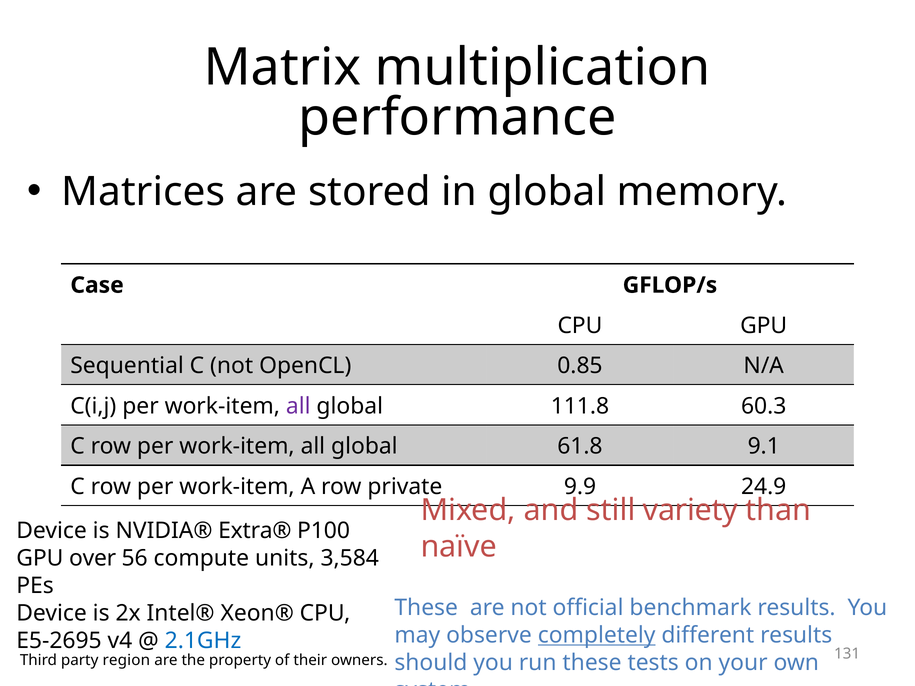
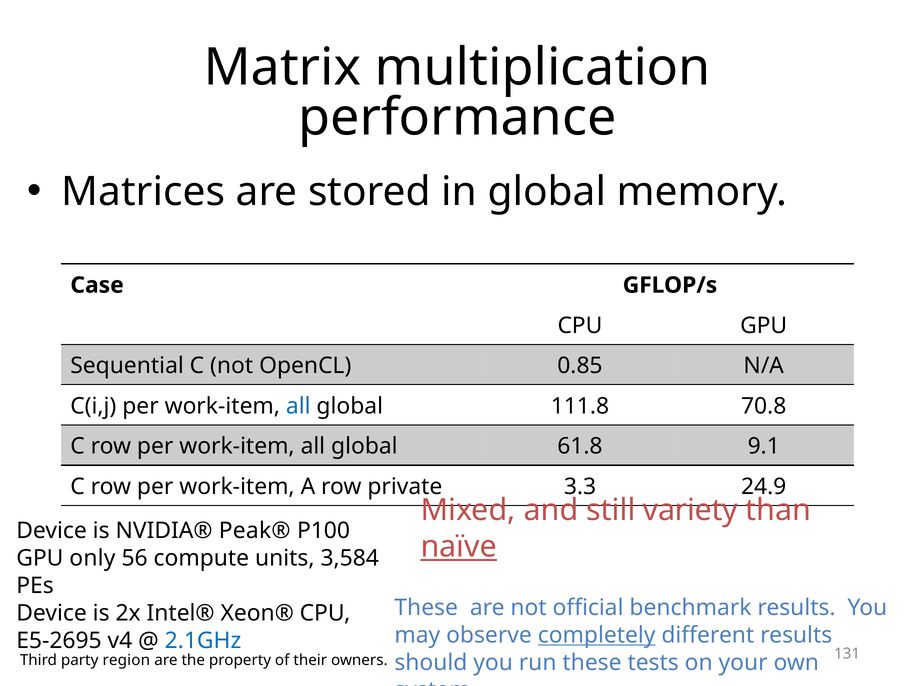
all colour: purple -> blue (298, 406)
60.3: 60.3 -> 70.8 (764, 406)
9.9: 9.9 -> 3.3 (580, 487)
Extra®: Extra® -> Peak® (255, 531)
naïve underline: none -> present (459, 547)
over: over -> only (92, 558)
